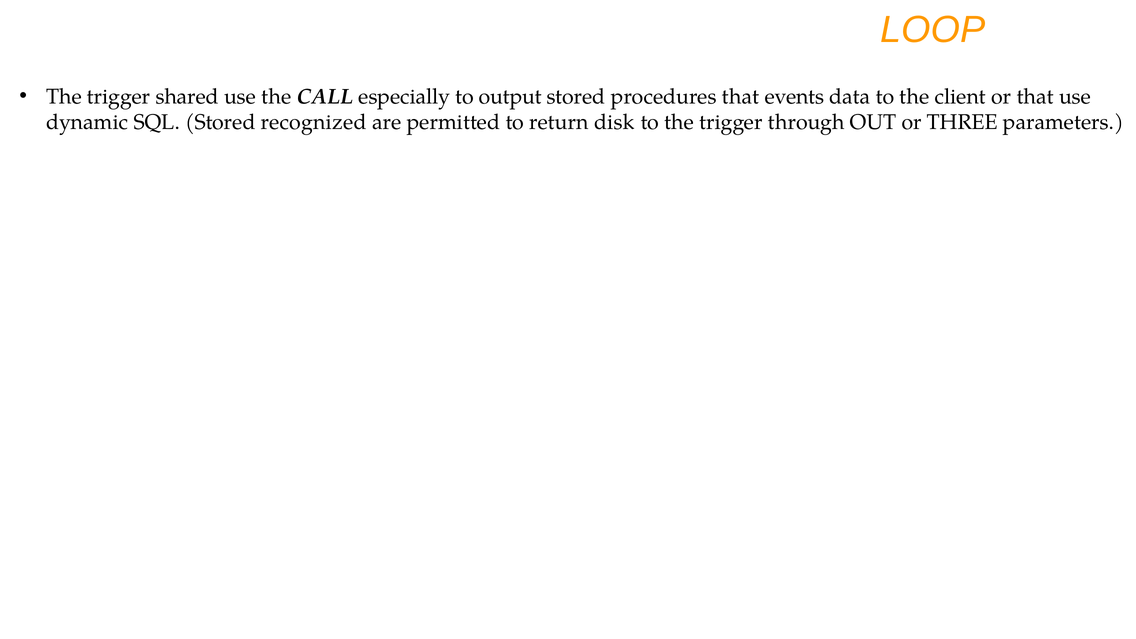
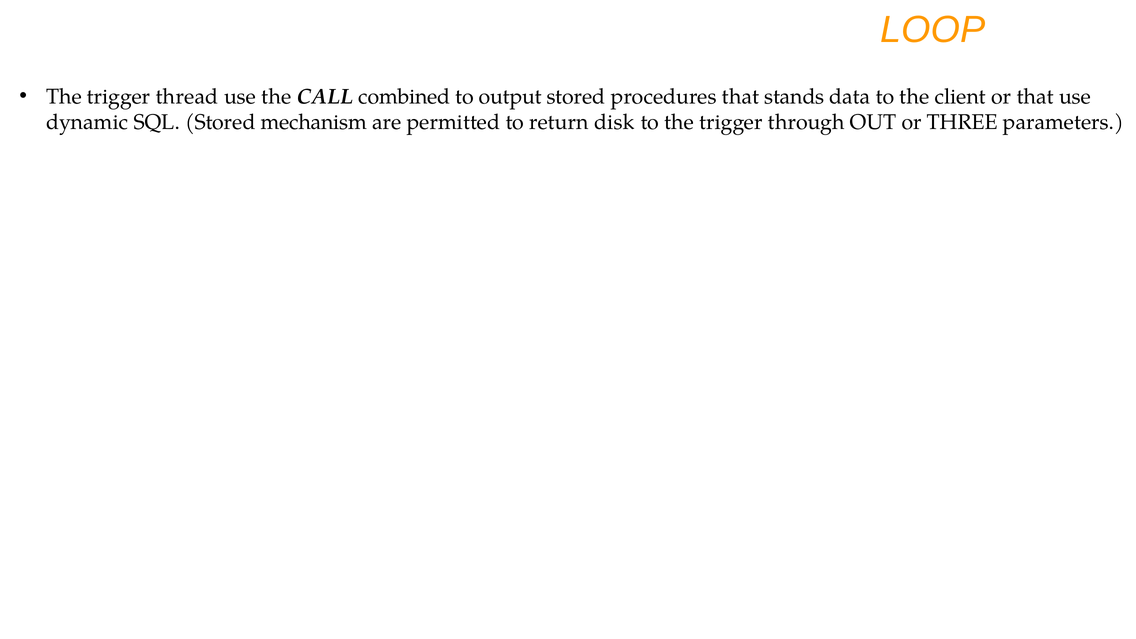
shared: shared -> thread (187, 97)
especially: especially -> combined (404, 97)
events: events -> stands (794, 97)
recognized: recognized -> mechanism (314, 122)
